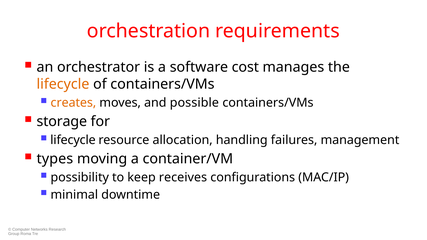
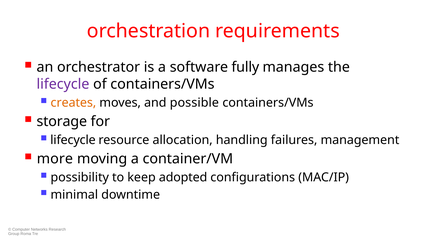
cost: cost -> fully (245, 67)
lifecycle colour: orange -> purple (63, 84)
types: types -> more (55, 159)
receives: receives -> adopted (183, 177)
